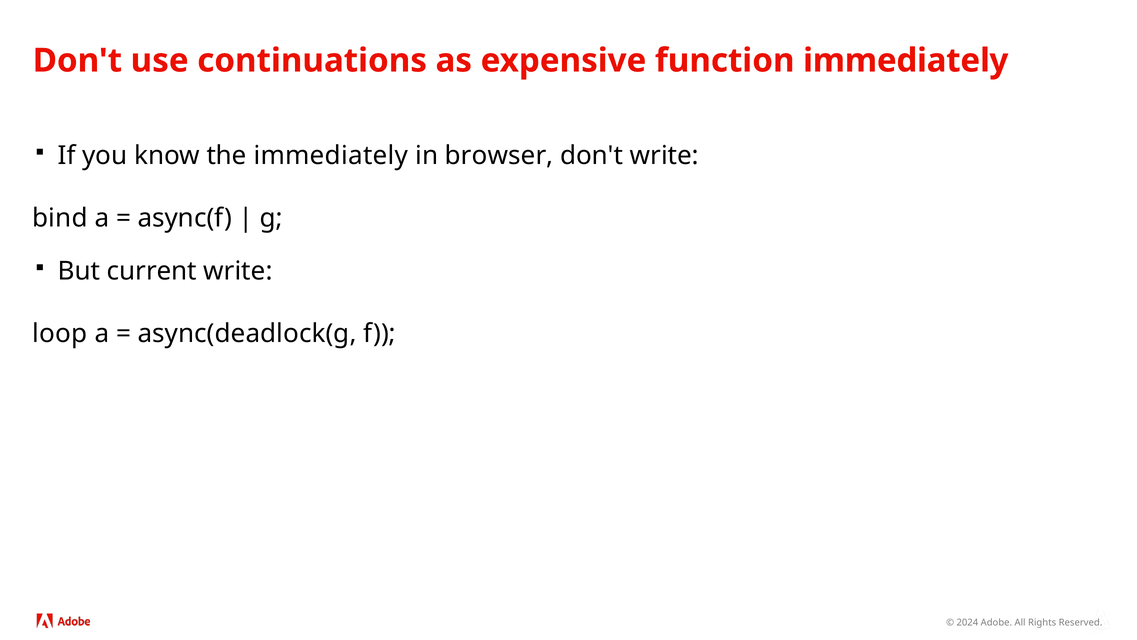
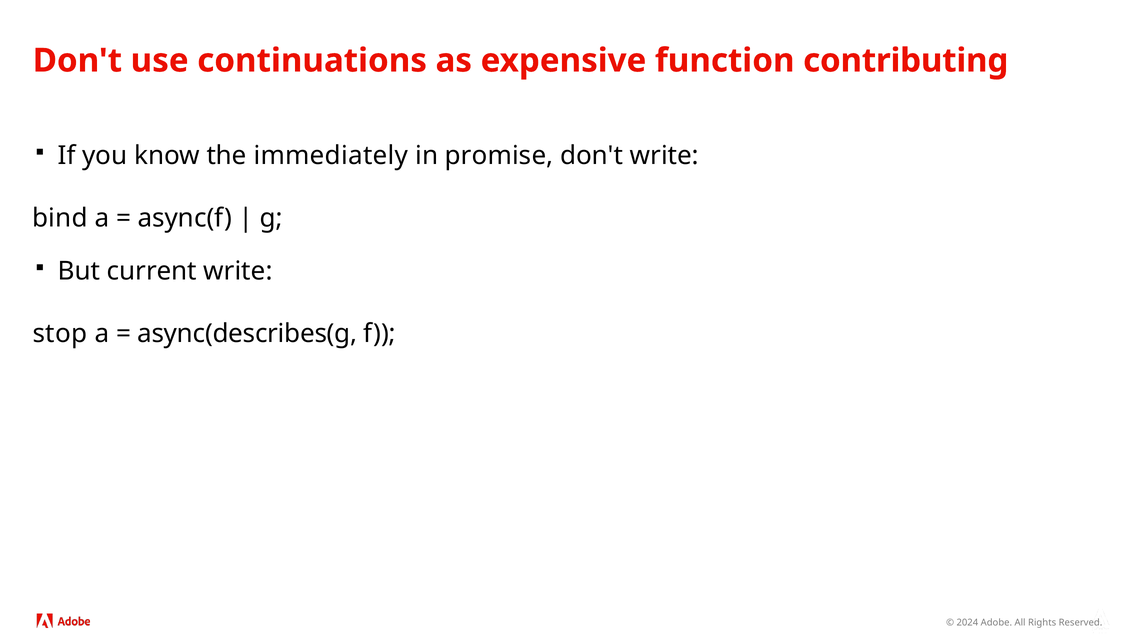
function immediately: immediately -> contributing (906, 61)
browser: browser -> promise (499, 156)
loop: loop -> stop (60, 334)
async(deadlock(g: async(deadlock(g -> async(describes(g (247, 334)
